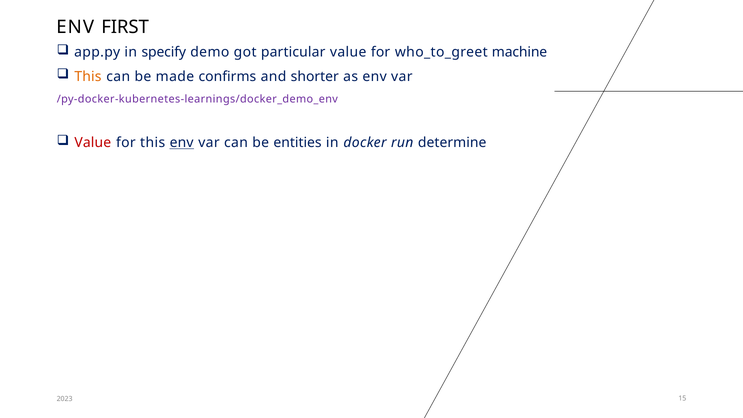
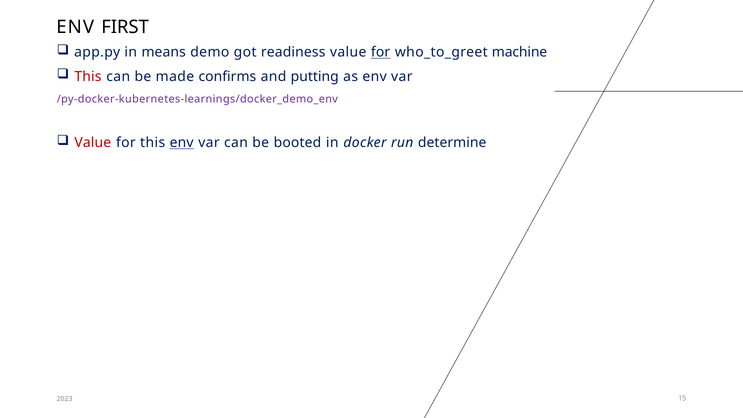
specify: specify -> means (164, 52)
particular: particular -> readiness (293, 52)
for underline: none -> present (381, 52)
This colour: orange -> red (88, 77)
shorter: shorter -> putting (315, 77)
entities: entities -> booted (297, 143)
